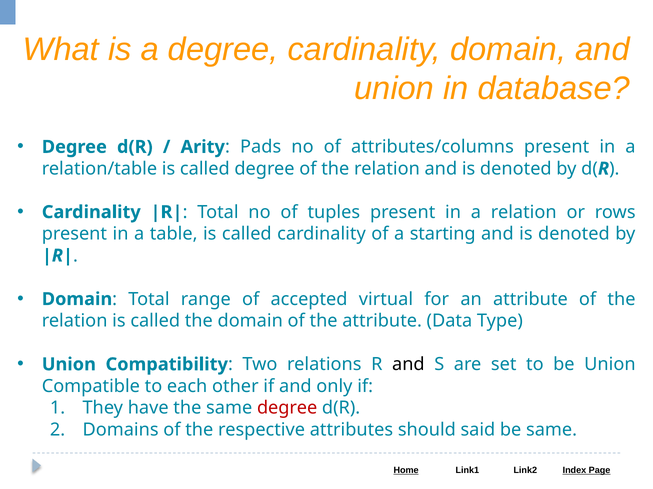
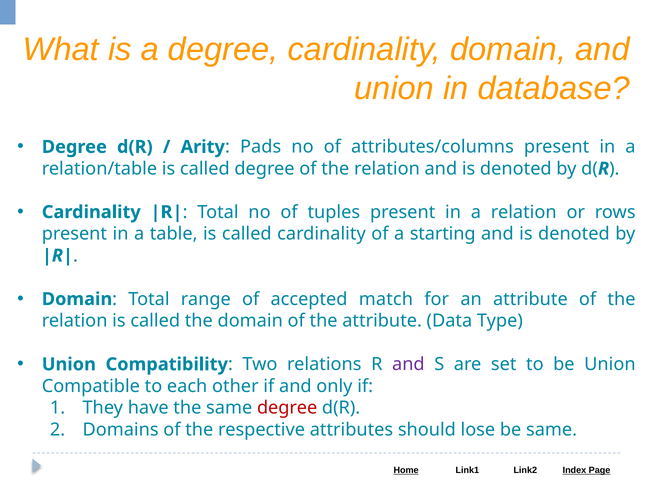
virtual: virtual -> match (386, 300)
and colour: black -> purple (408, 365)
said: said -> lose (478, 430)
